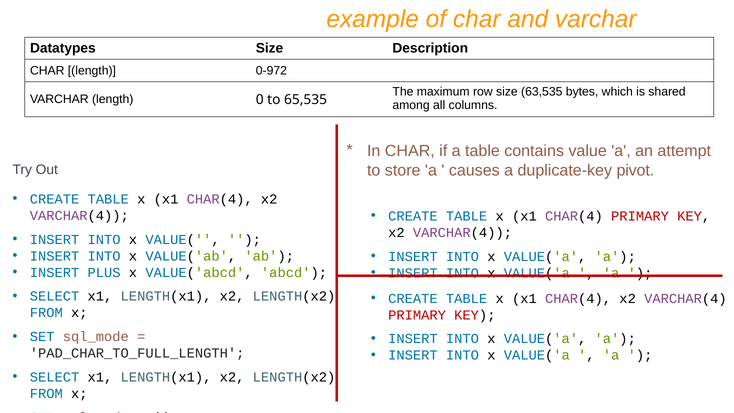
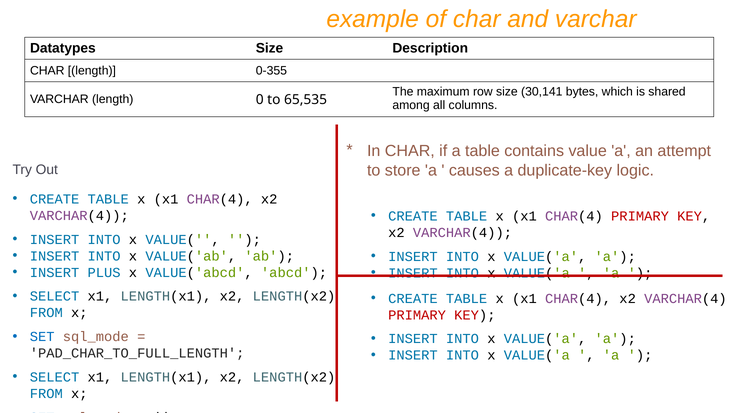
0-972: 0-972 -> 0-355 (271, 71)
63,535: 63,535 -> 30,141 (542, 91)
pivot: pivot -> logic (635, 170)
